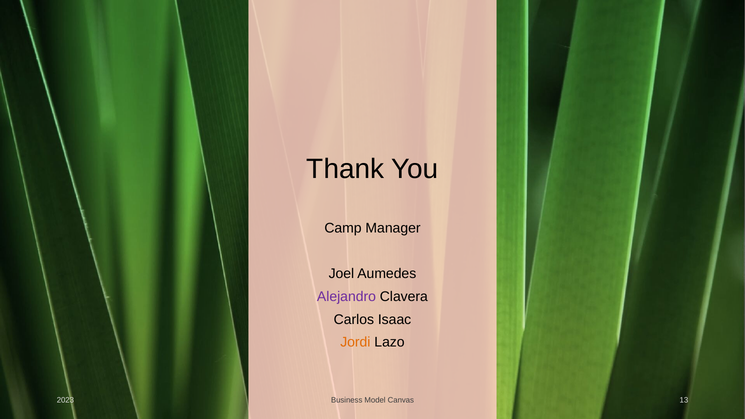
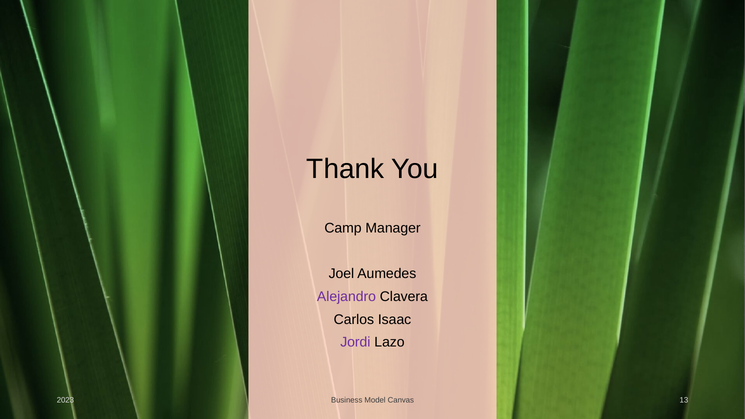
Jordi colour: orange -> purple (355, 342)
